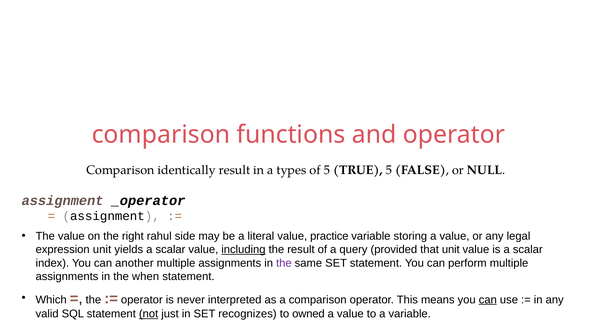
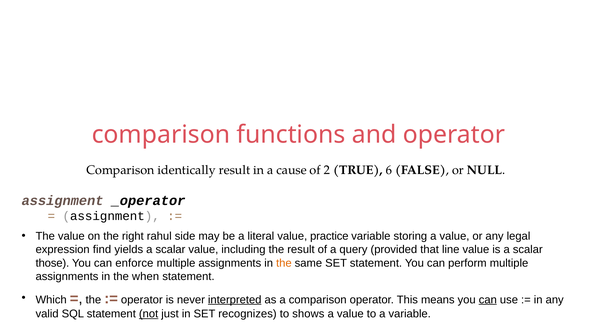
types: types -> cause (292, 170)
of 5: 5 -> 2 (327, 170)
TRUE 5: 5 -> 6 (389, 170)
expression unit: unit -> find (102, 249)
including underline: present -> none (243, 249)
that unit: unit -> line (451, 249)
index: index -> those (52, 263)
another: another -> enforce (134, 263)
the colour: purple -> orange (284, 263)
interpreted underline: none -> present (235, 299)
owned: owned -> shows (308, 314)
